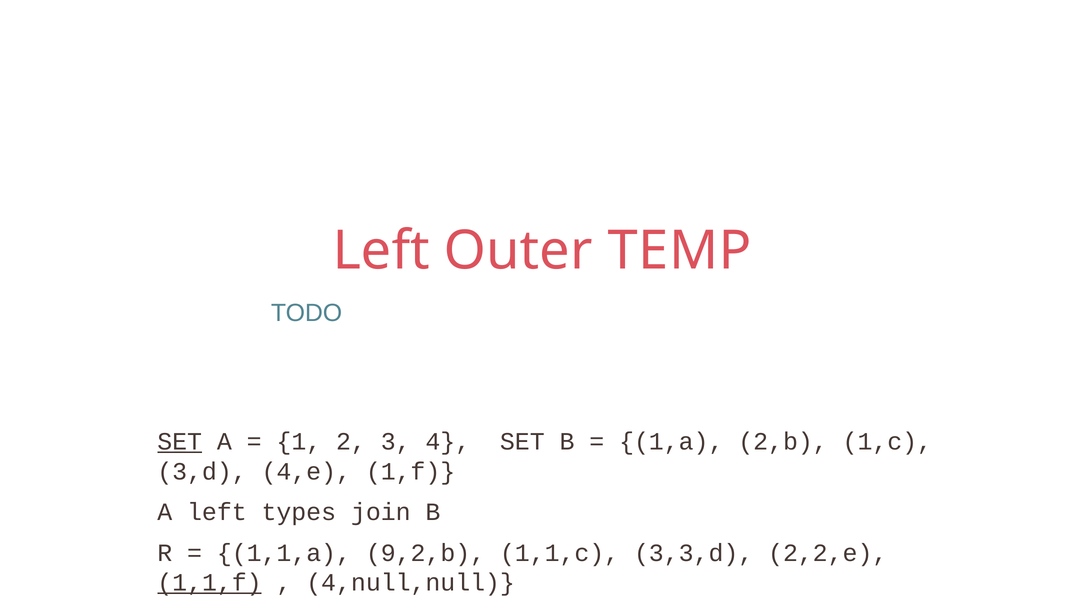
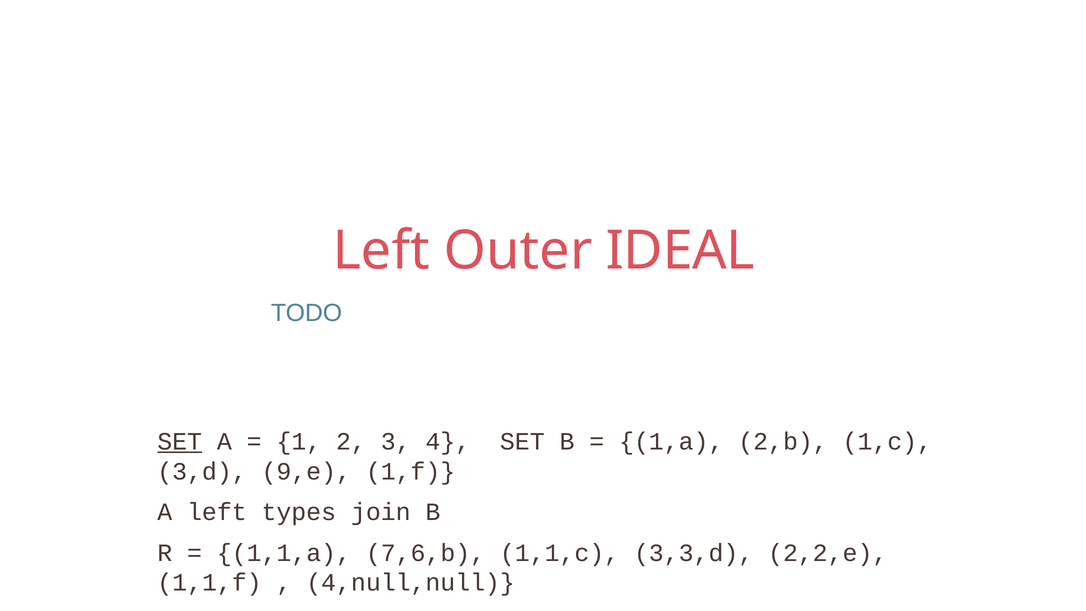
TEMP: TEMP -> IDEAL (680, 251)
4,e: 4,e -> 9,e (306, 471)
9,2,b: 9,2,b -> 7,6,b (426, 553)
1,1,f underline: present -> none (209, 583)
